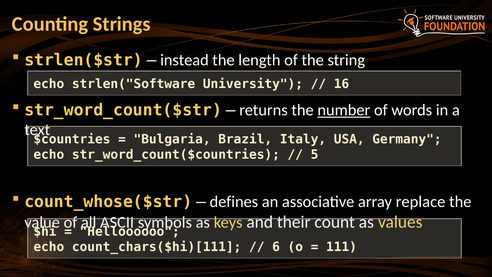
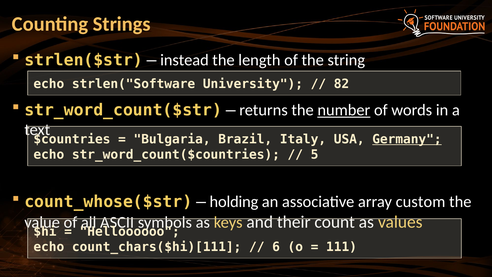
16: 16 -> 82 (341, 84)
Germany underline: none -> present (407, 139)
defines: defines -> holding (234, 202)
replace: replace -> custom (421, 202)
